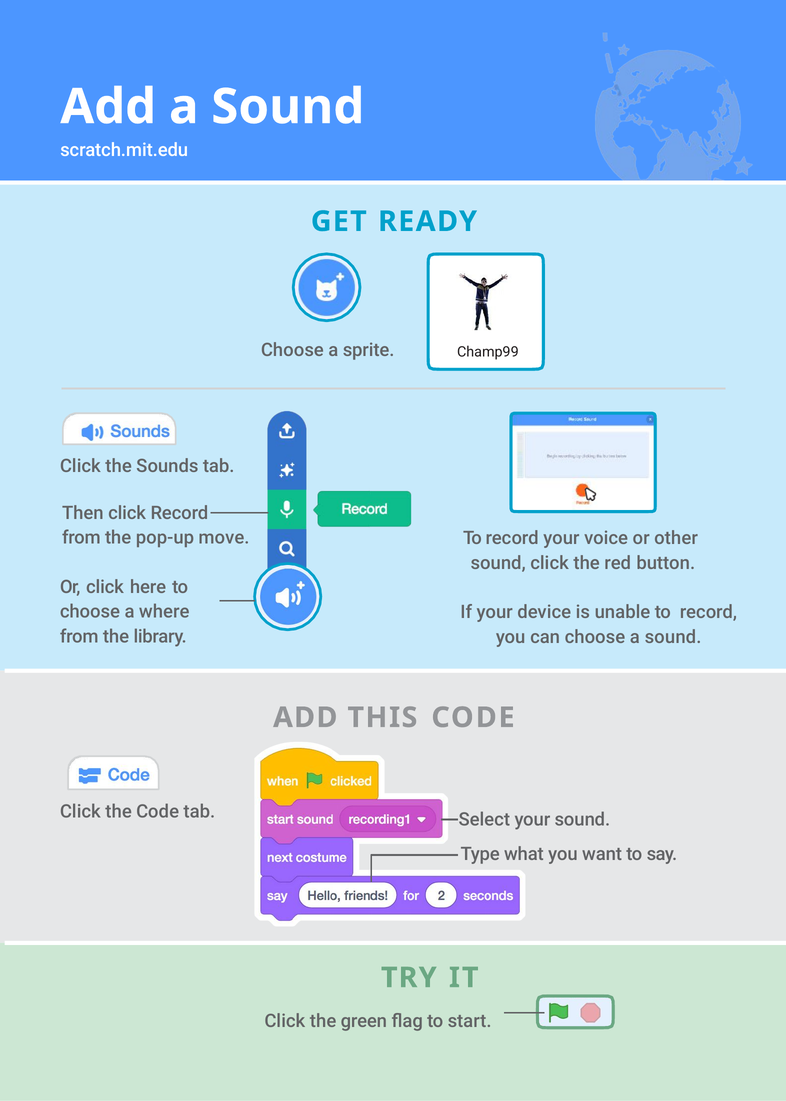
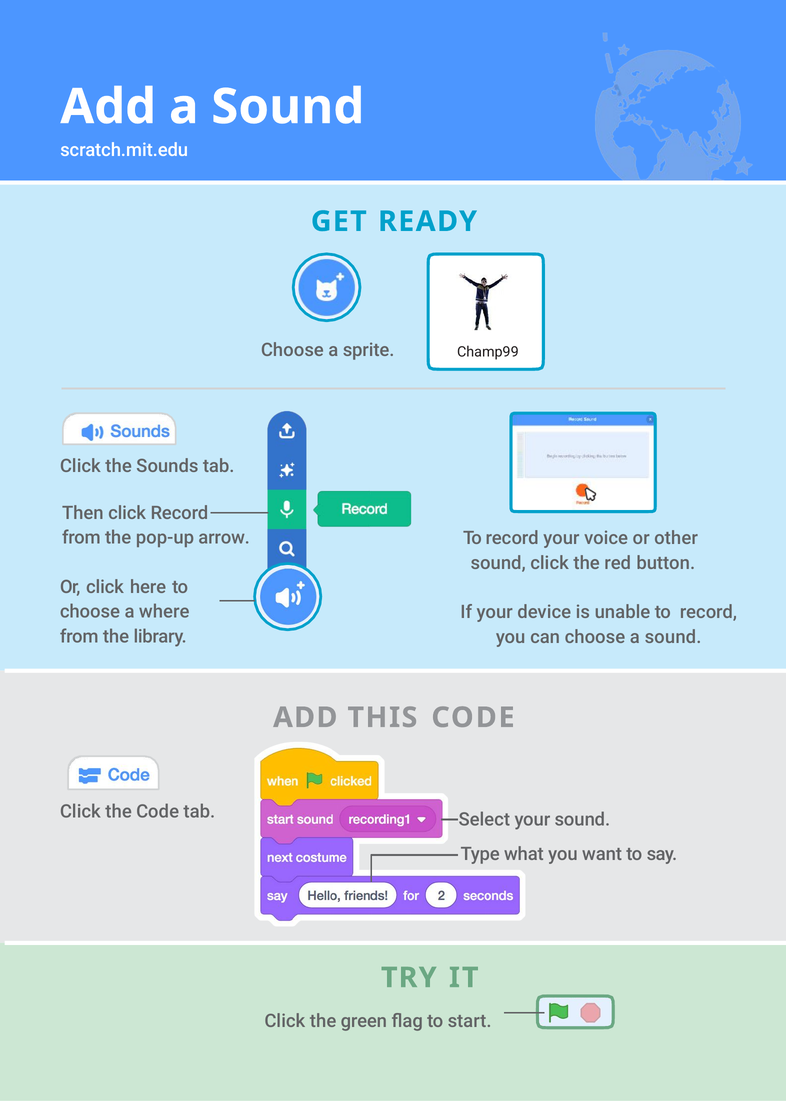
move: move -> arrow (224, 538)
